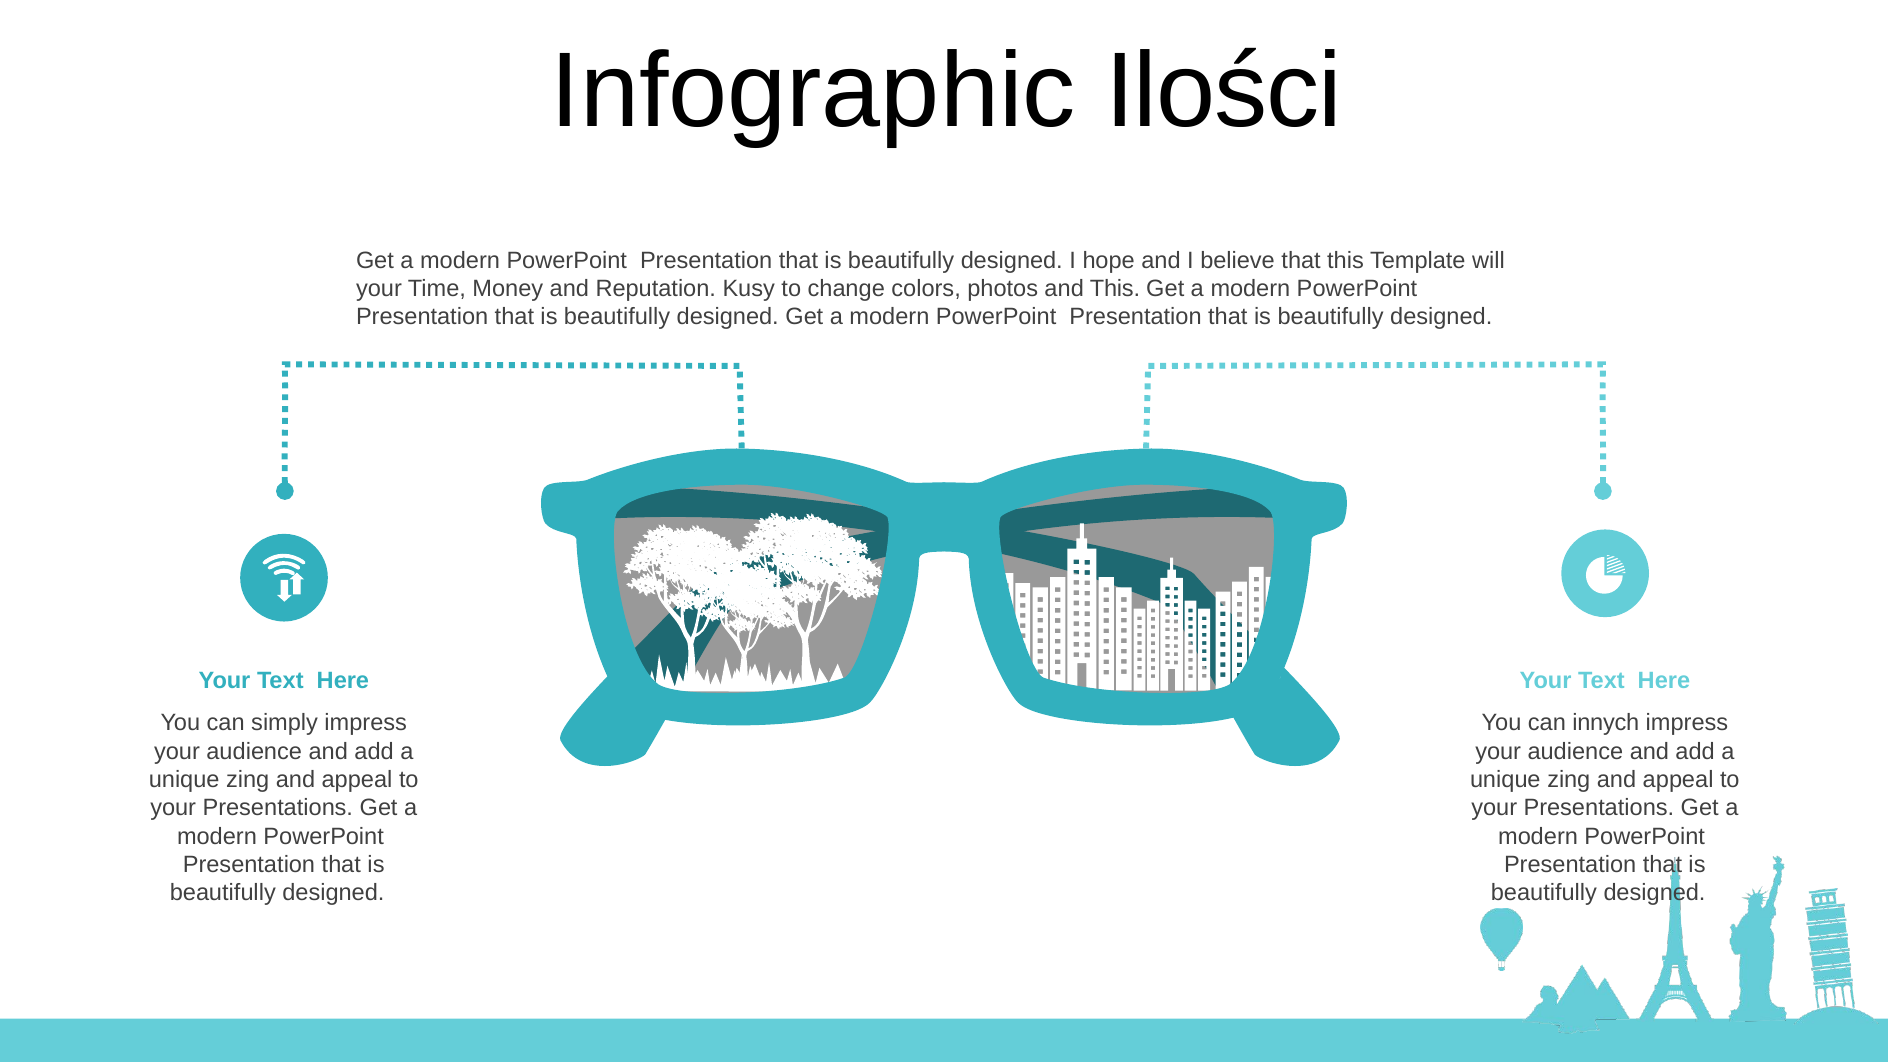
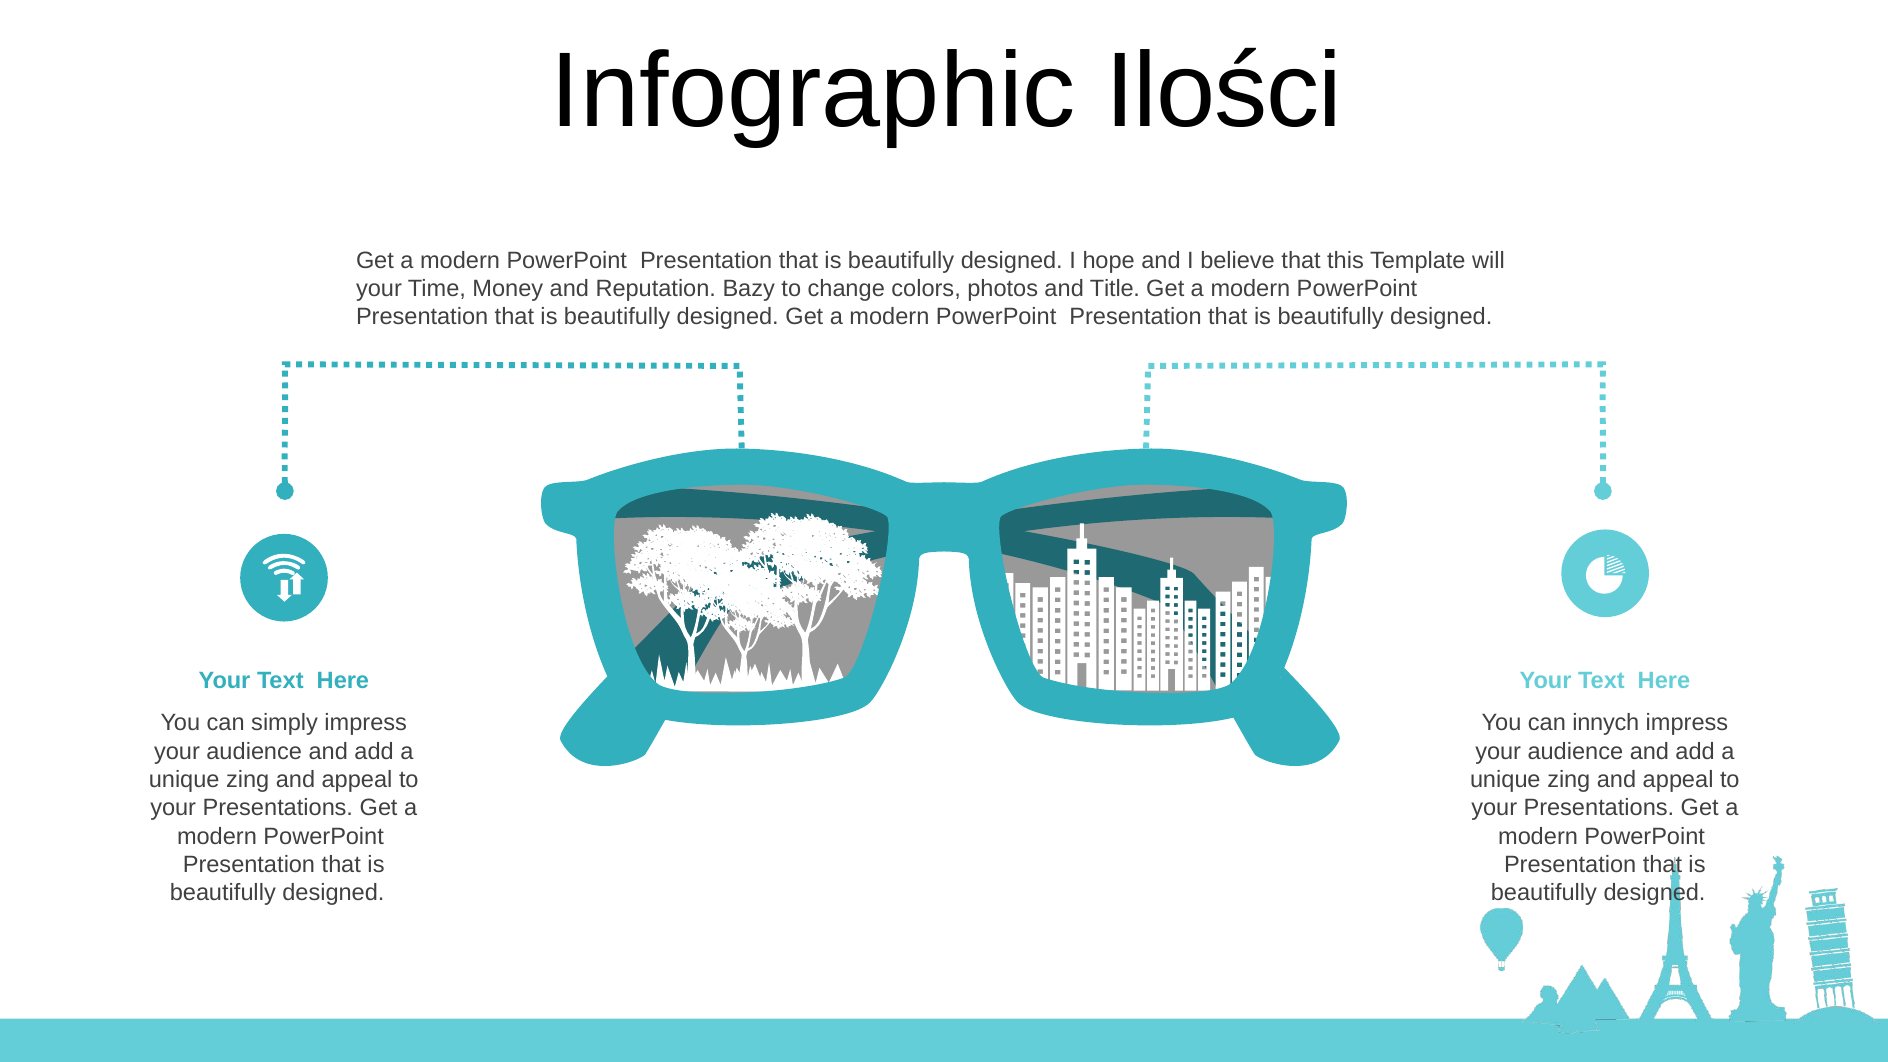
Kusy: Kusy -> Bazy (749, 289)
and This: This -> Title (1115, 289)
